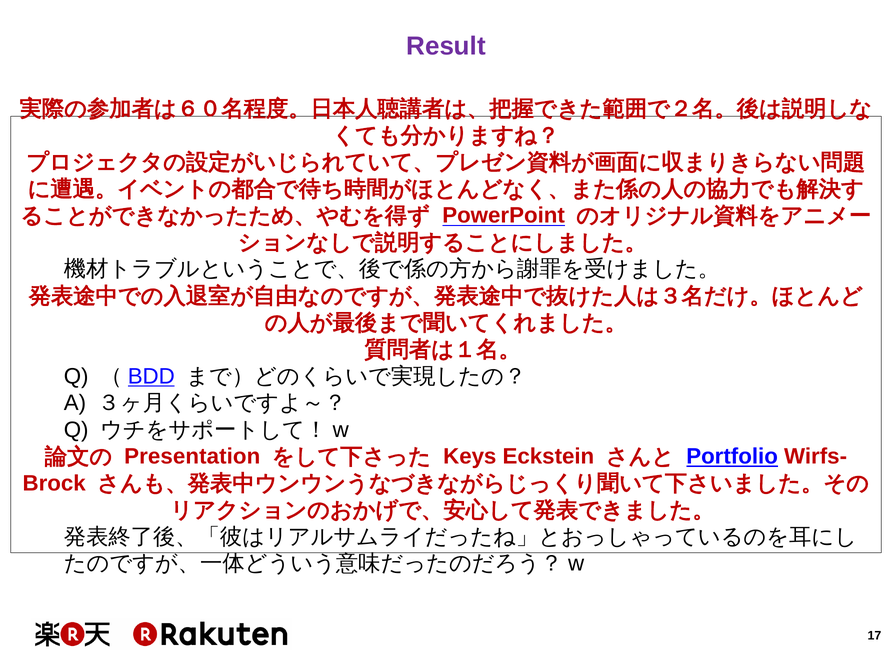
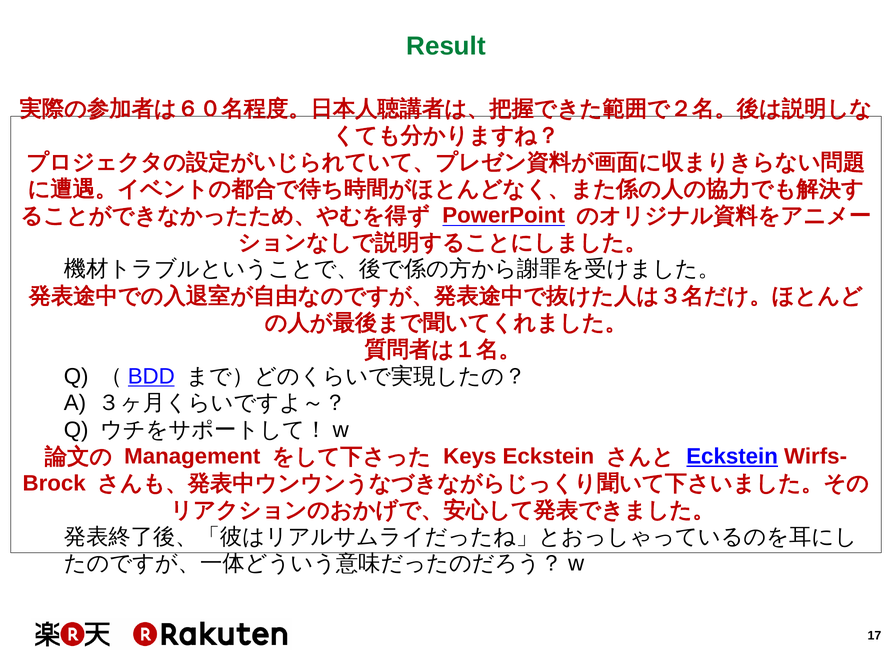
Result colour: purple -> green (446, 46)
Presentation: Presentation -> Management (192, 456)
Portfolio: Portfolio -> Eckstein (732, 456)
